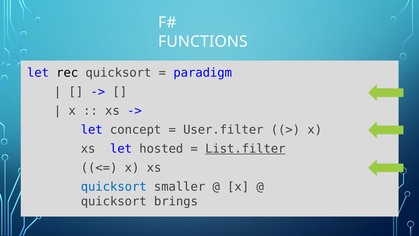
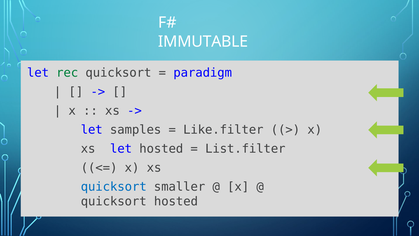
FUNCTIONS: FUNCTIONS -> IMMUTABLE (203, 42)
rec colour: black -> green (67, 73)
concept: concept -> samples (136, 130)
User.filter: User.filter -> Like.filter (223, 130)
List.filter underline: present -> none (245, 149)
quicksort brings: brings -> hosted (176, 201)
